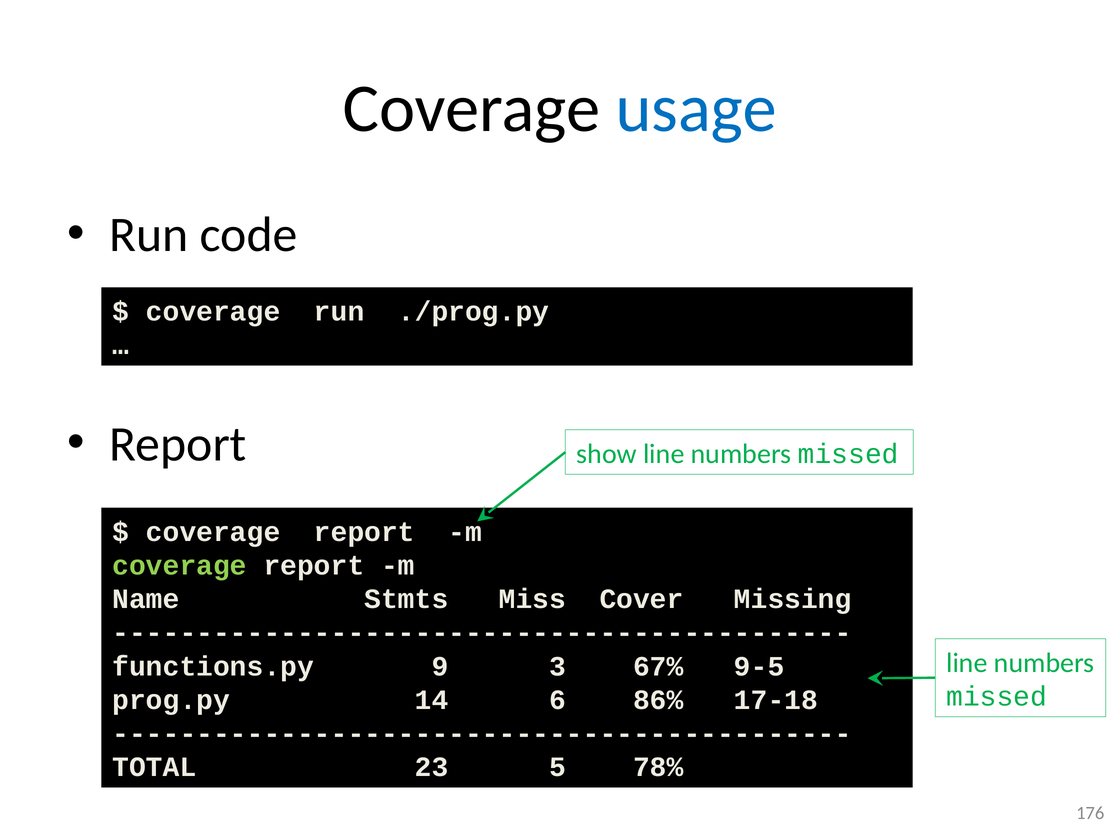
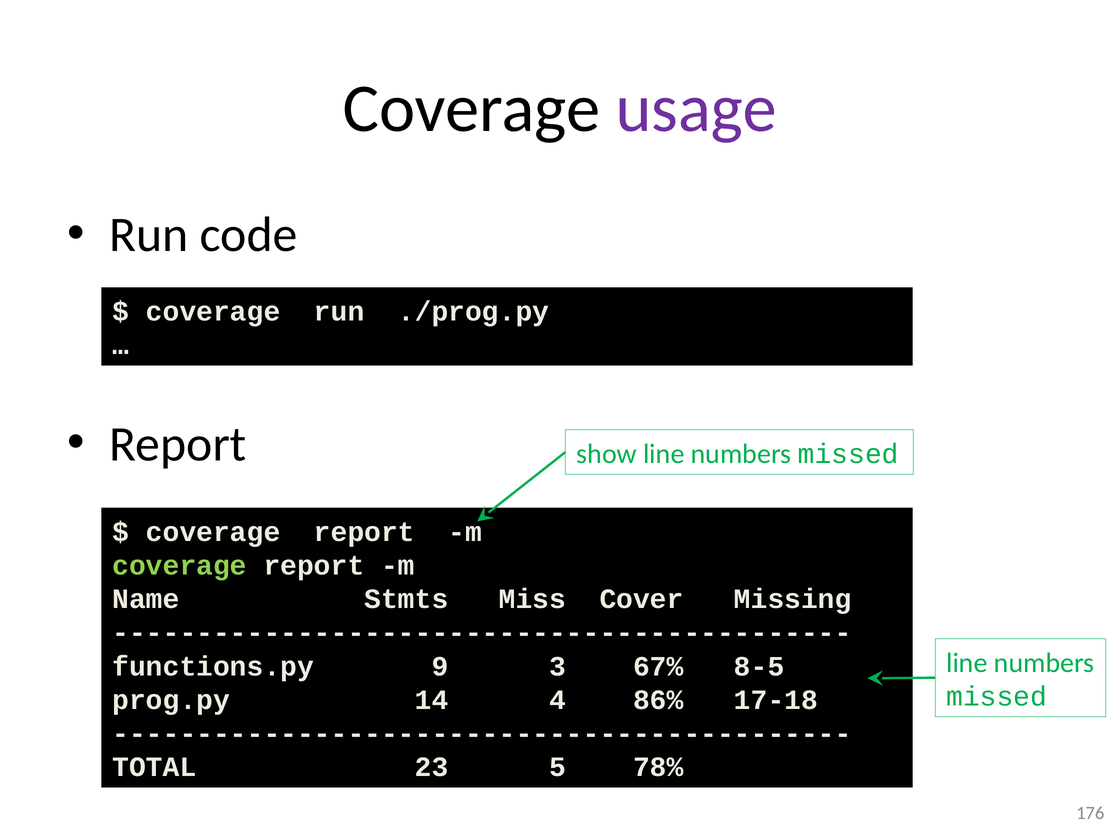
usage colour: blue -> purple (696, 108)
9-5: 9-5 -> 8-5 (759, 666)
6: 6 -> 4 (558, 700)
